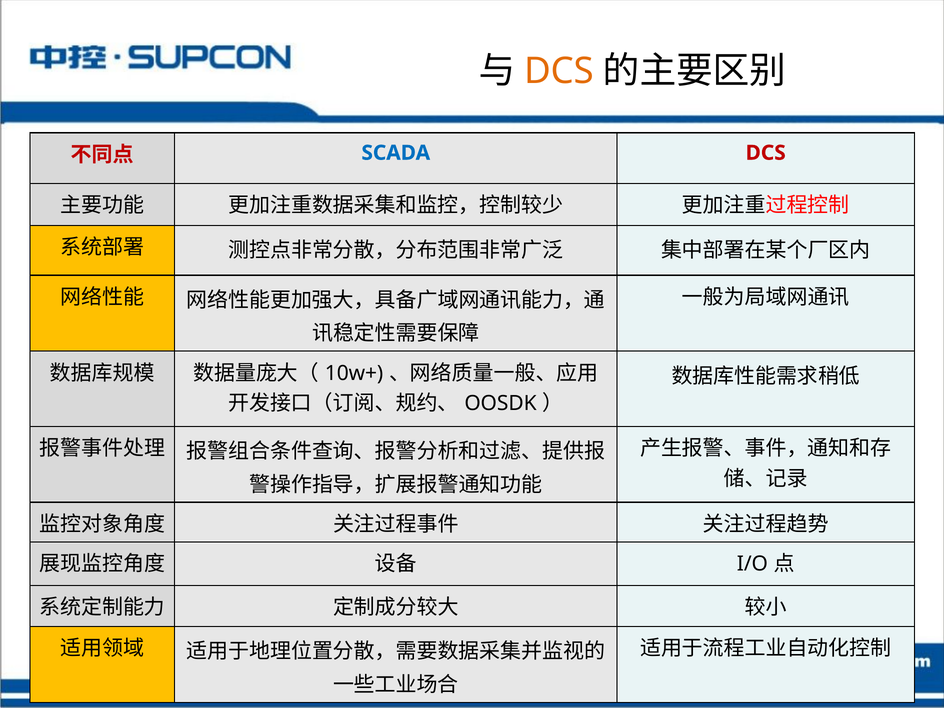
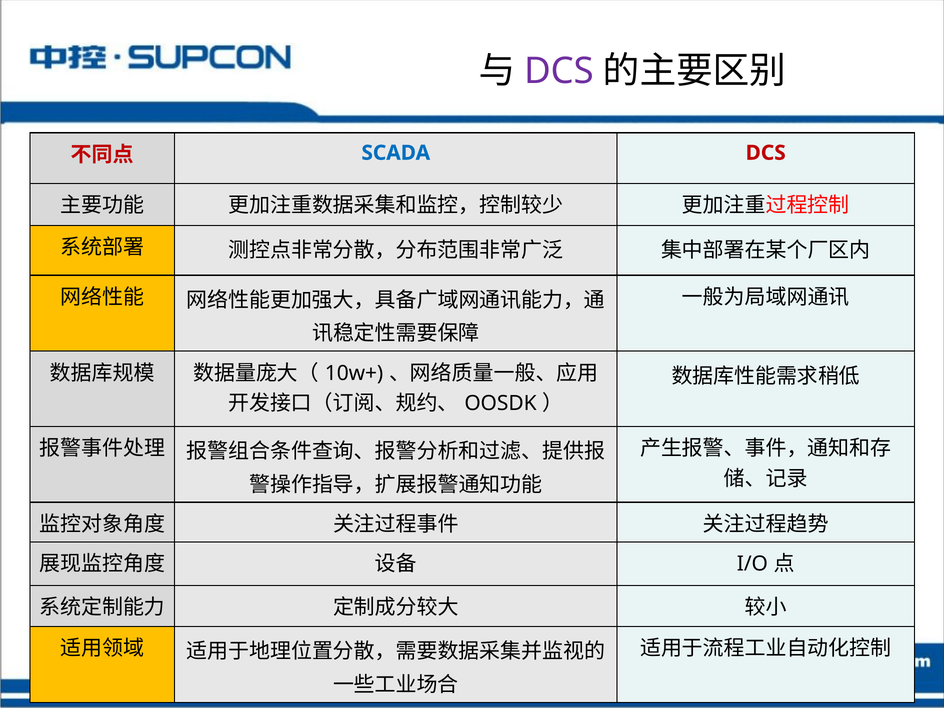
DCS colour: orange -> purple (559, 71)
